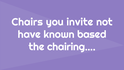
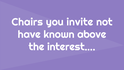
based: based -> above (92, 34)
chairing: chairing -> interest (71, 47)
